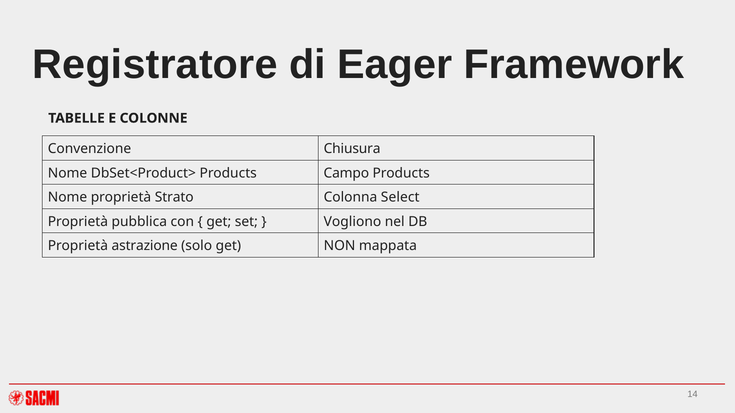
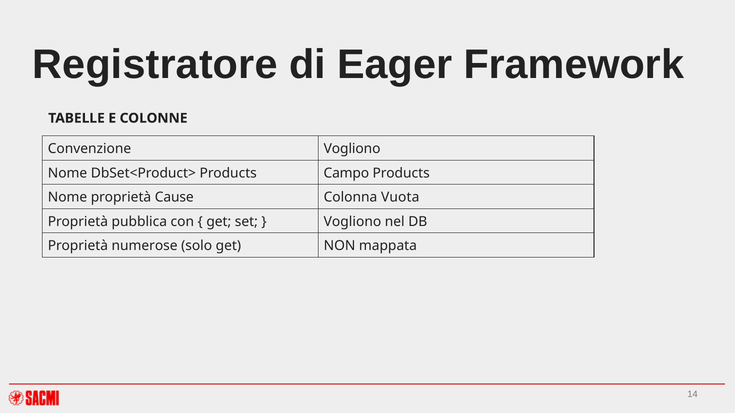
Convenzione Chiusura: Chiusura -> Vogliono (352, 149)
Strato: Strato -> Cause (174, 197)
Select: Select -> Vuota (400, 197)
astrazione: astrazione -> numerose (145, 246)
